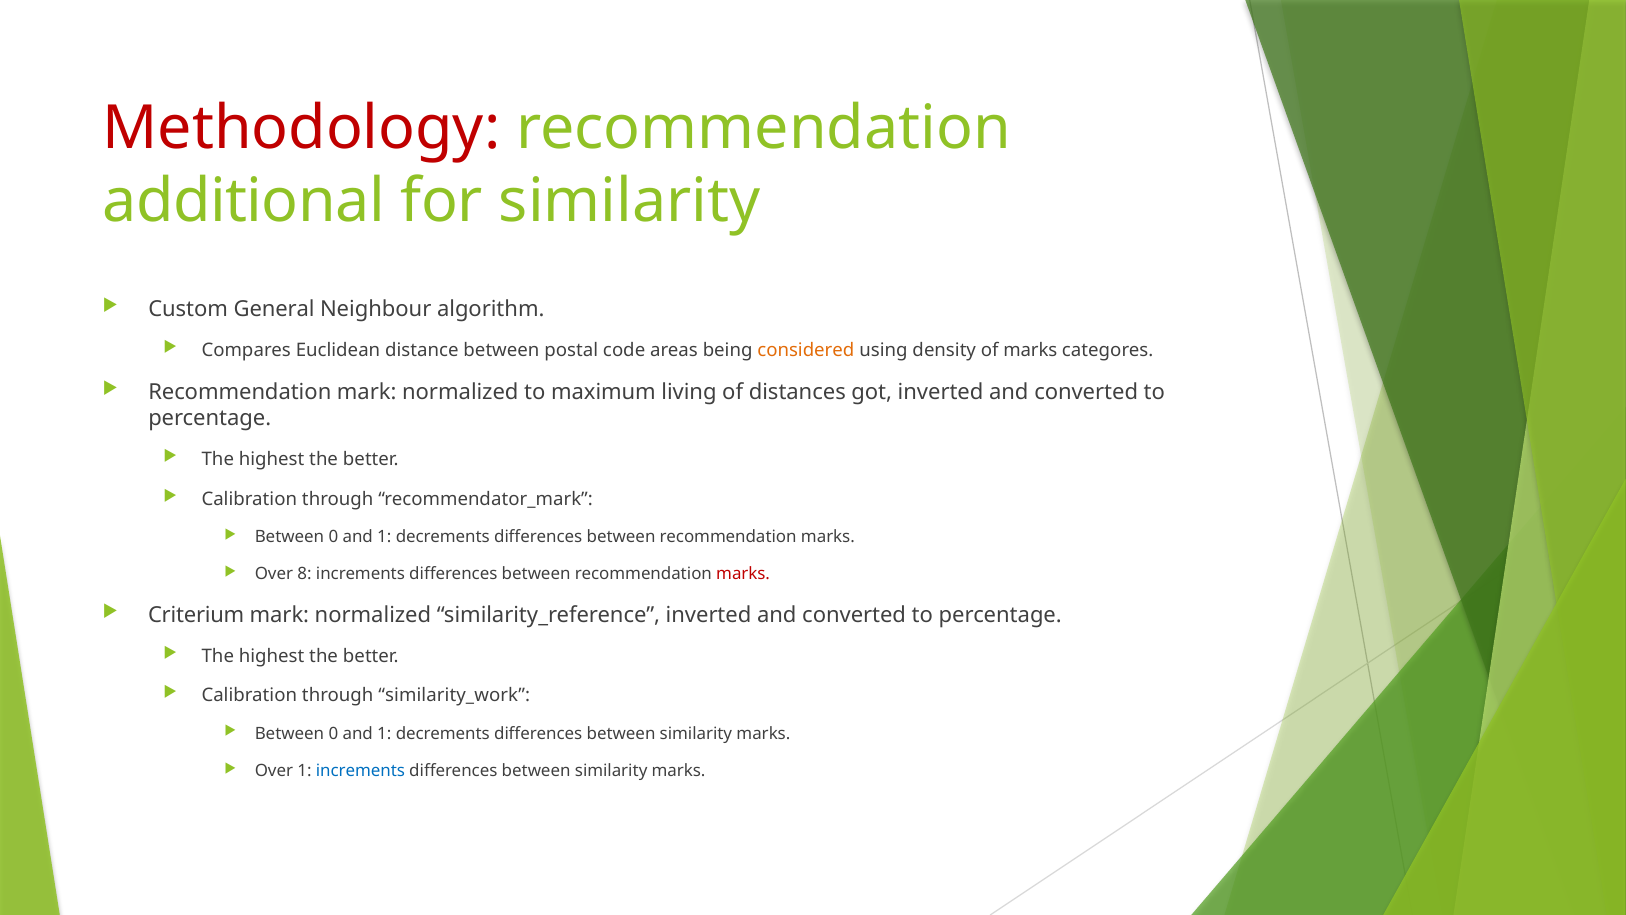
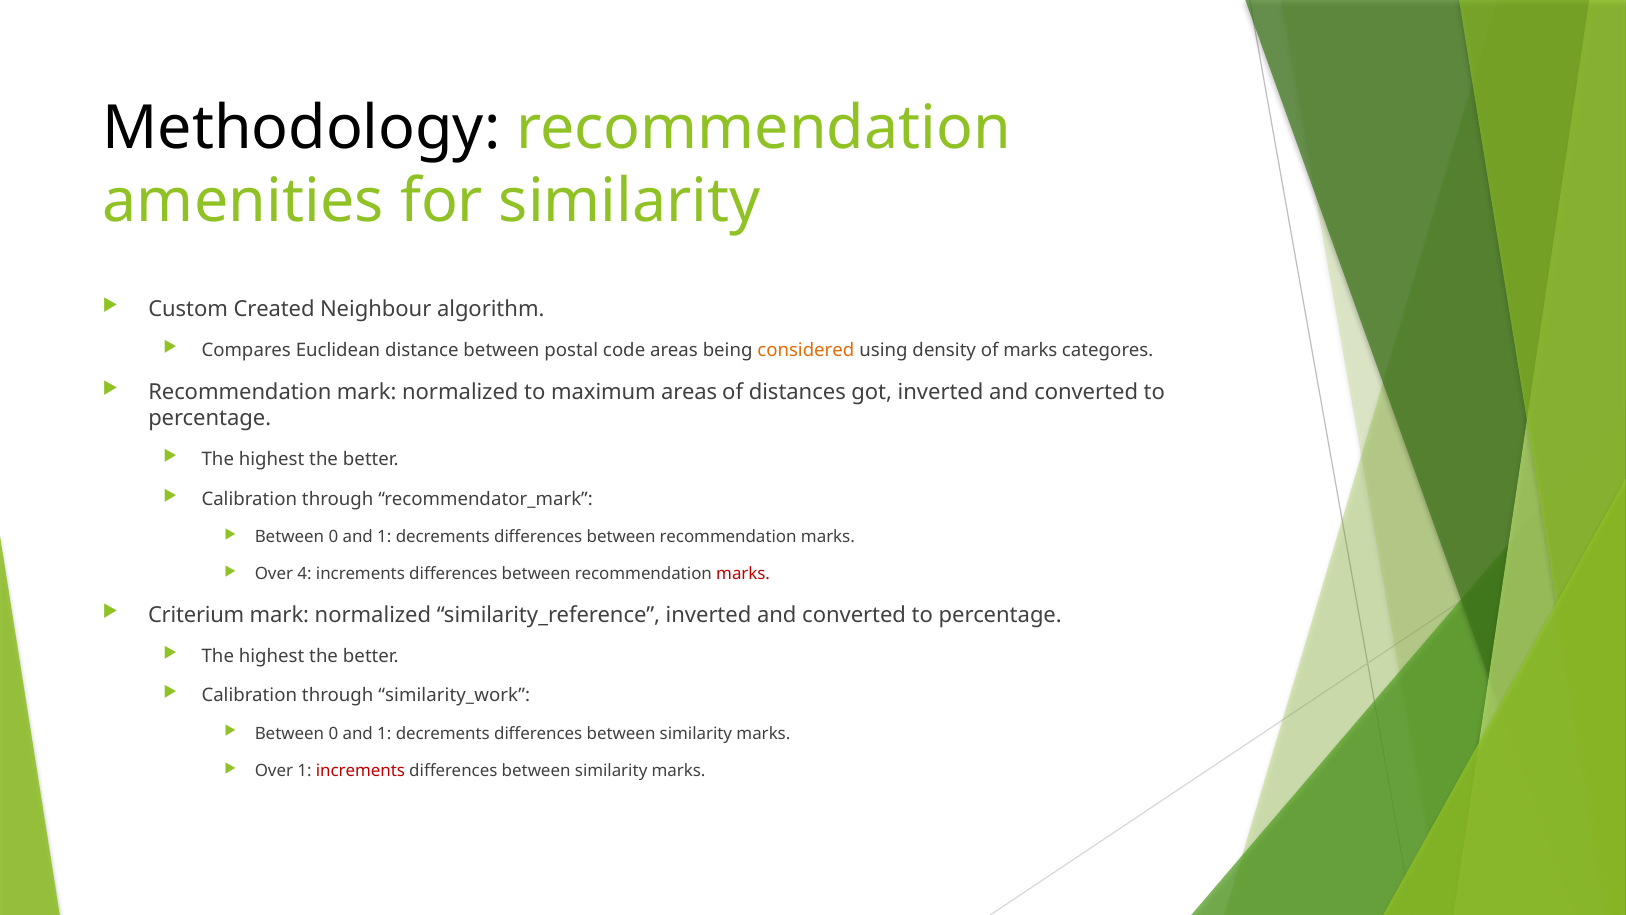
Methodology colour: red -> black (301, 128)
additional: additional -> amenities (243, 201)
General: General -> Created (274, 309)
maximum living: living -> areas (689, 392)
8: 8 -> 4 (305, 574)
increments colour: blue -> red (360, 771)
